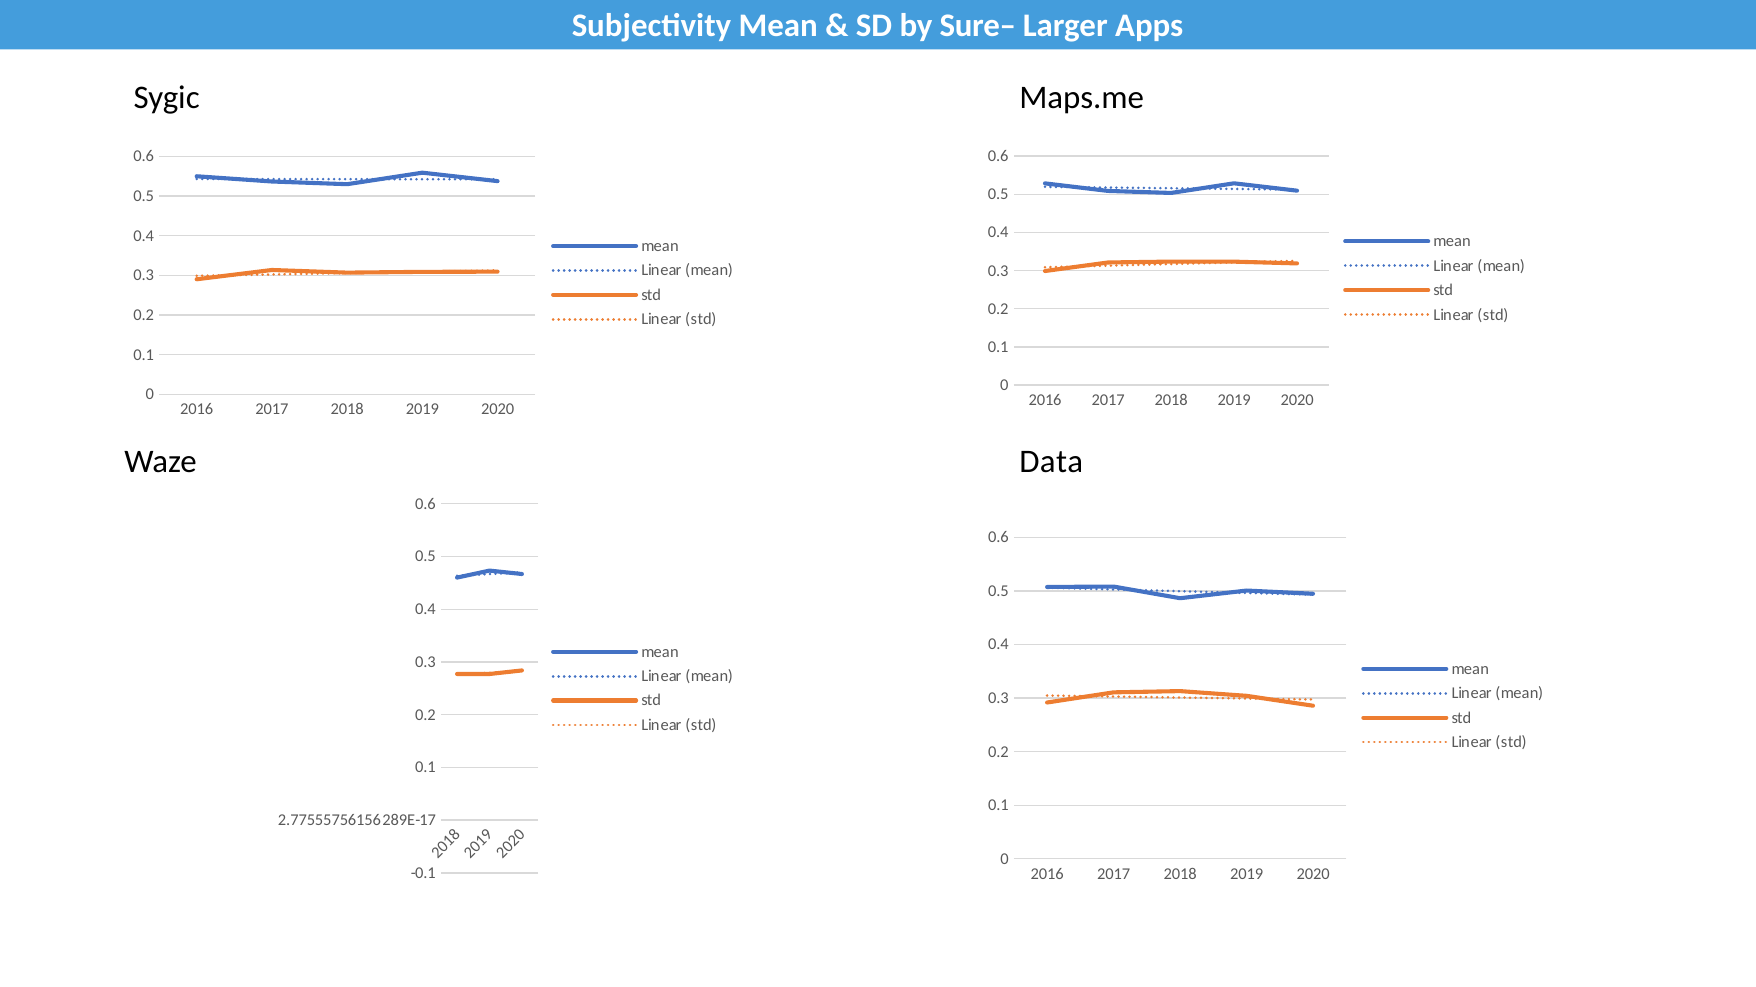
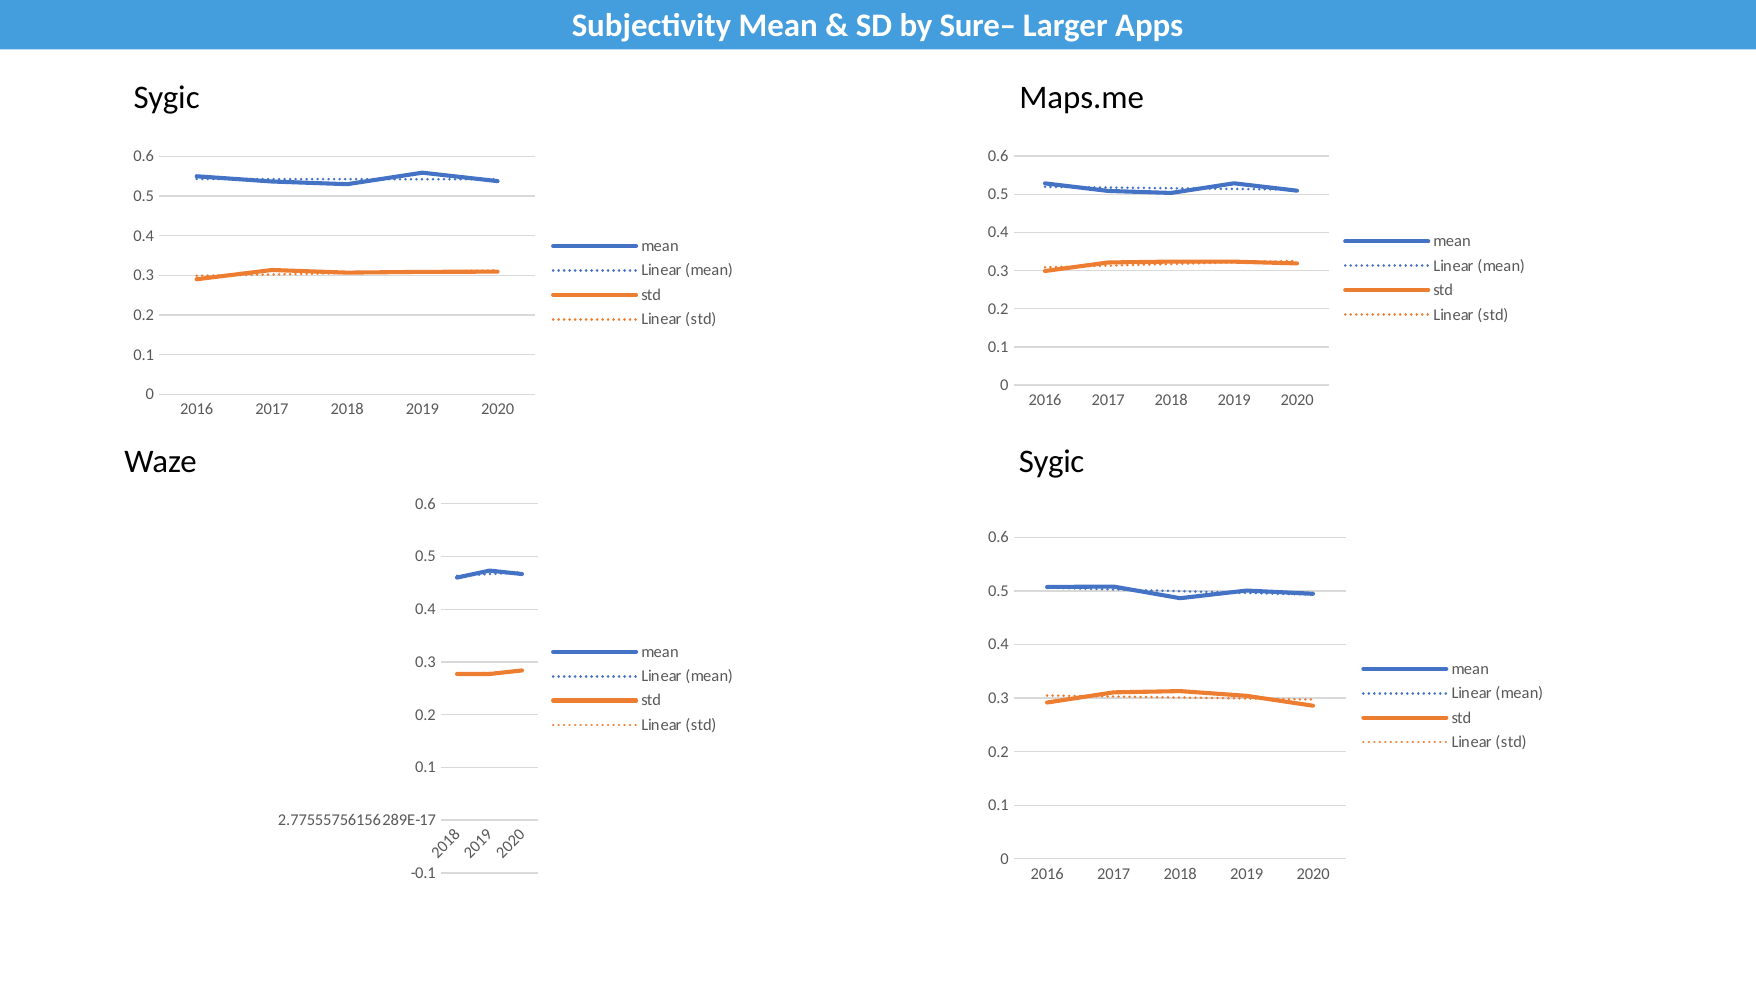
Waze Data: Data -> Sygic (1052, 462)
